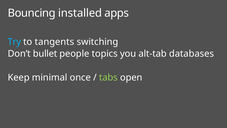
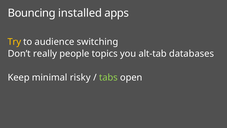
Try colour: light blue -> yellow (14, 42)
tangents: tangents -> audience (55, 42)
bullet: bullet -> really (45, 54)
once: once -> risky (80, 77)
